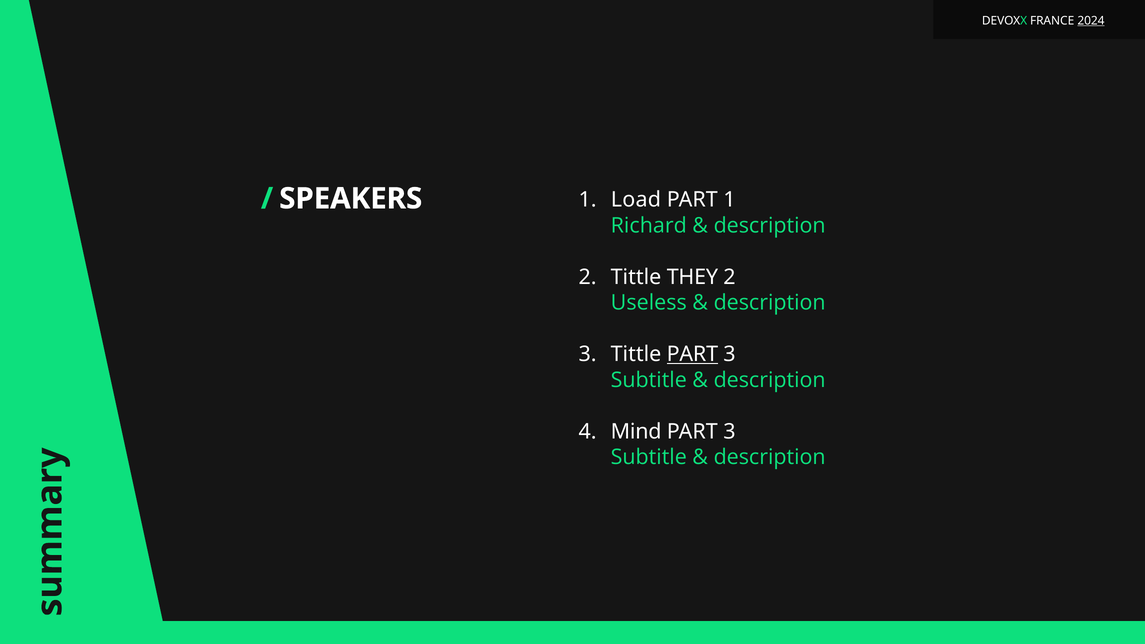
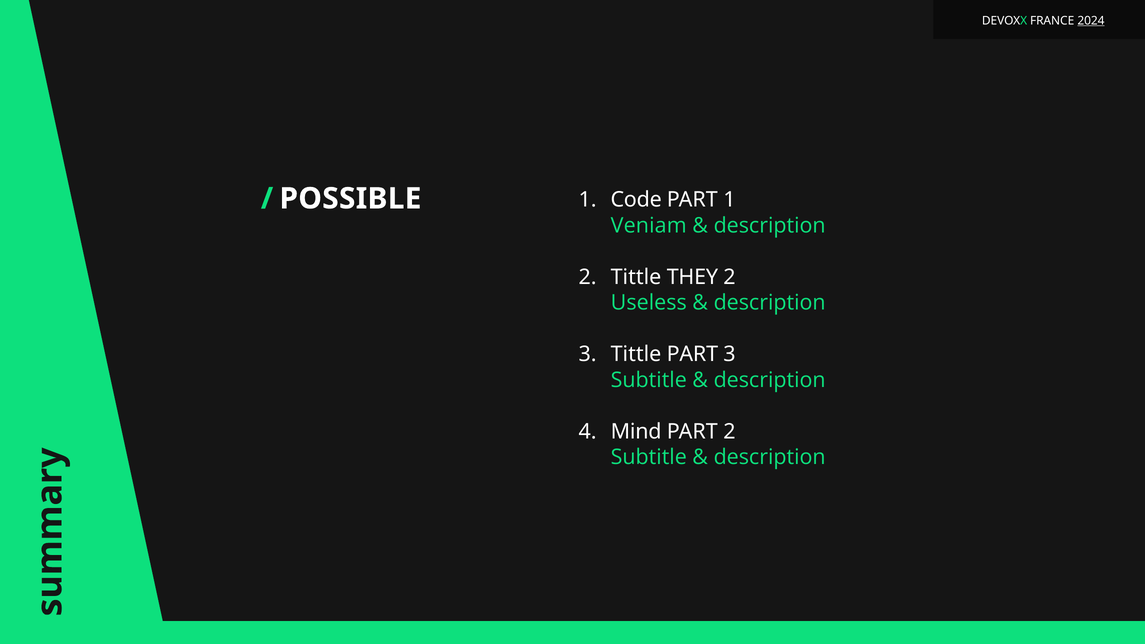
SPEAKERS: SPEAKERS -> POSSIBLE (350, 199)
Load: Load -> Code (636, 200)
Richard: Richard -> Veniam (649, 225)
PART underline: present -> none (692, 354)
3: 3 -> 2 (729, 432)
